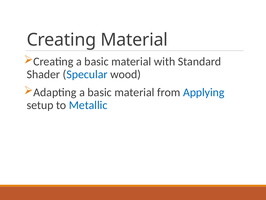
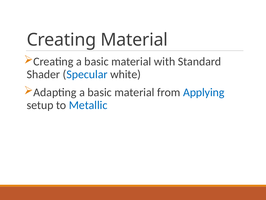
wood: wood -> white (126, 74)
